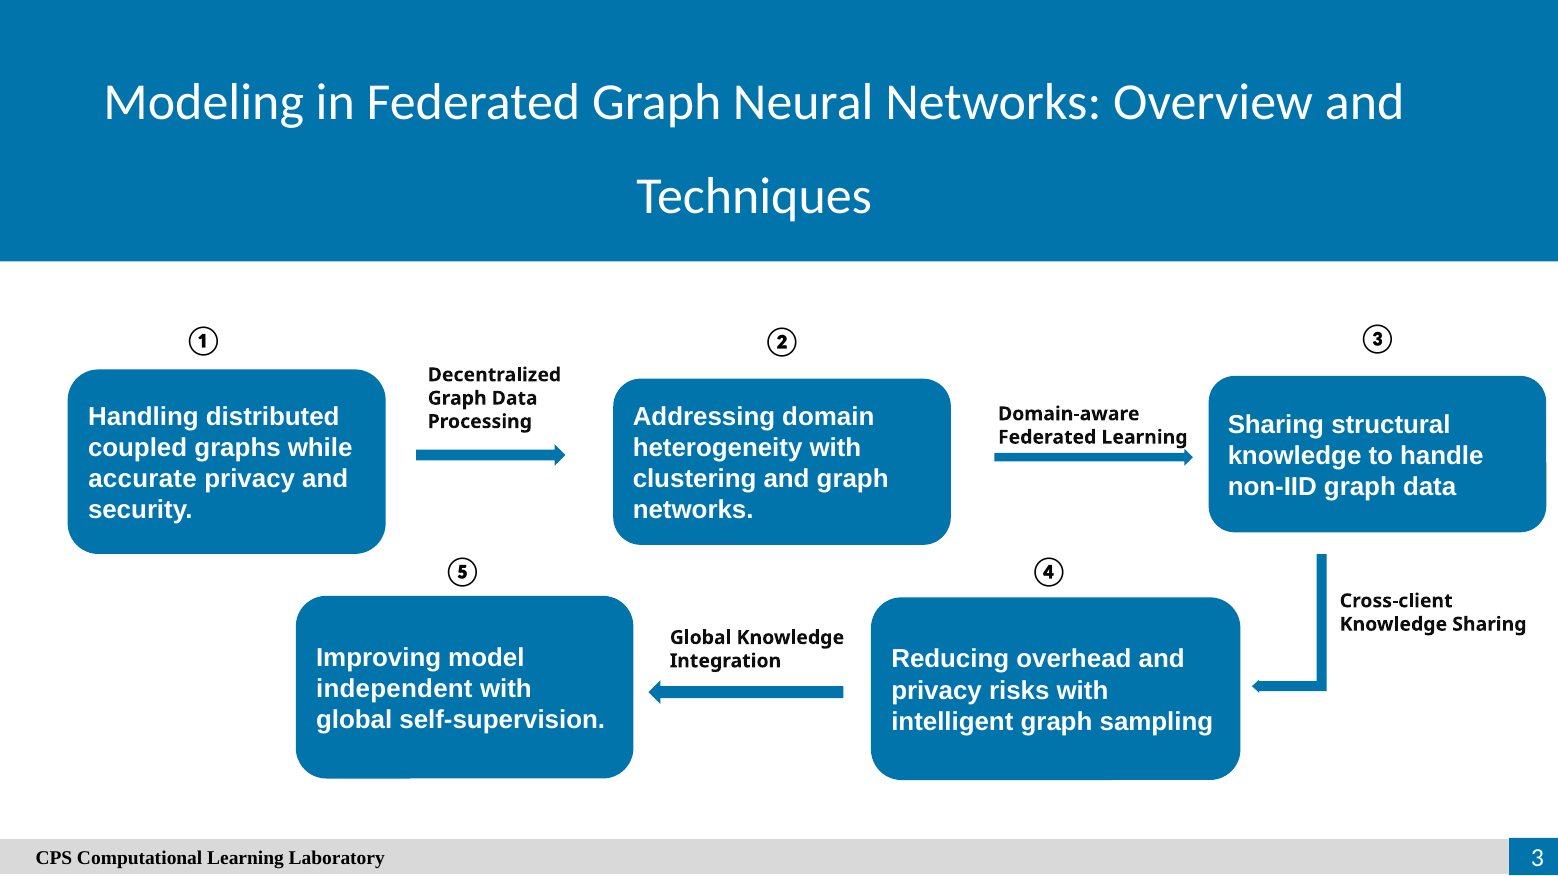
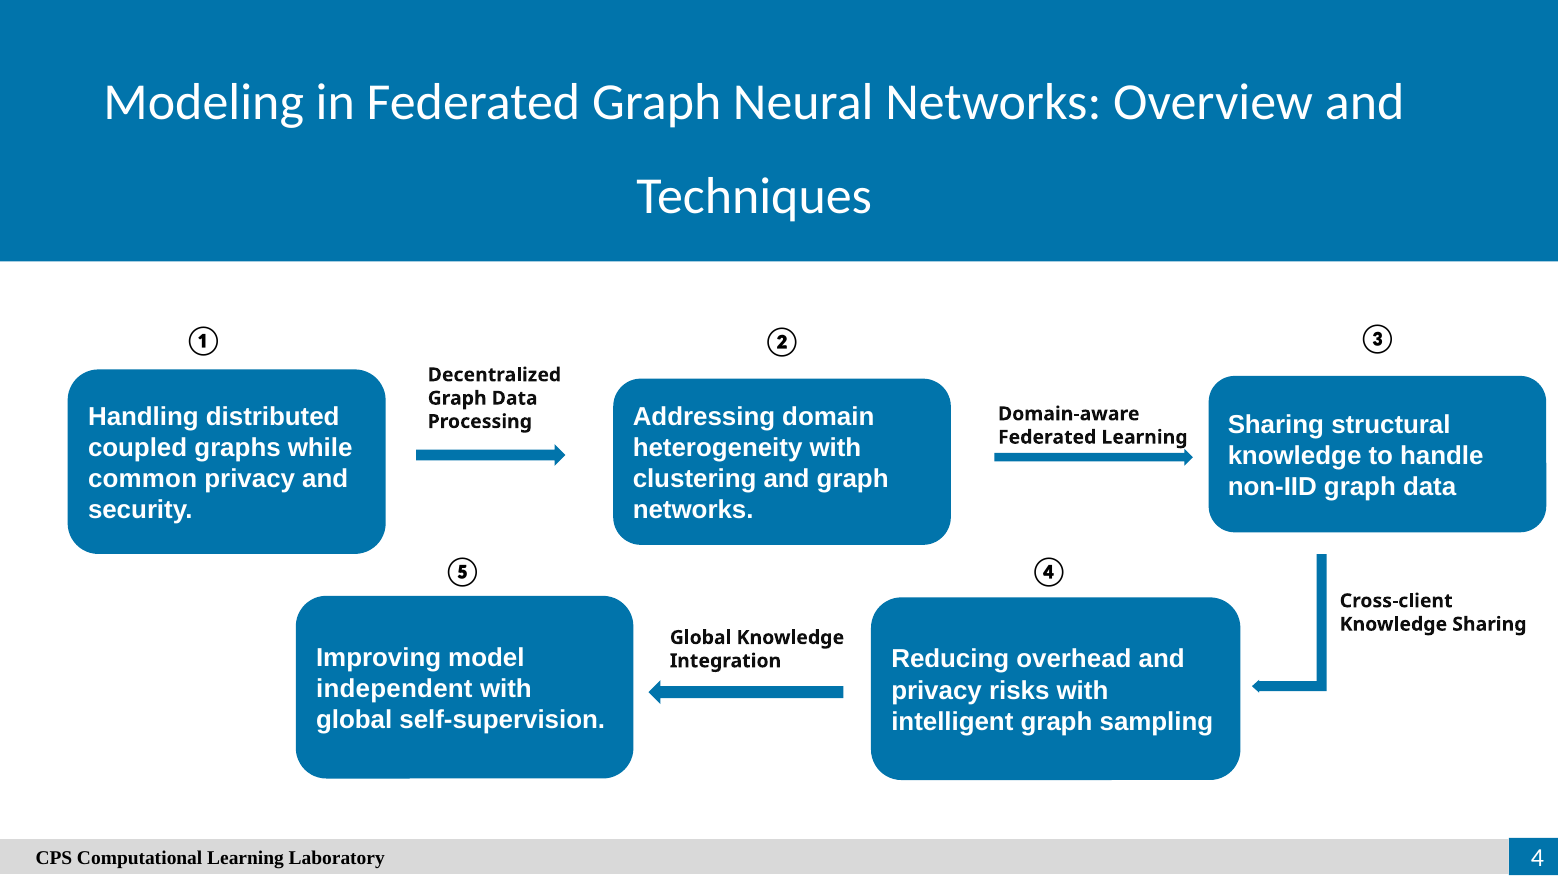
accurate: accurate -> common (143, 479)
3: 3 -> 4 (1537, 858)
